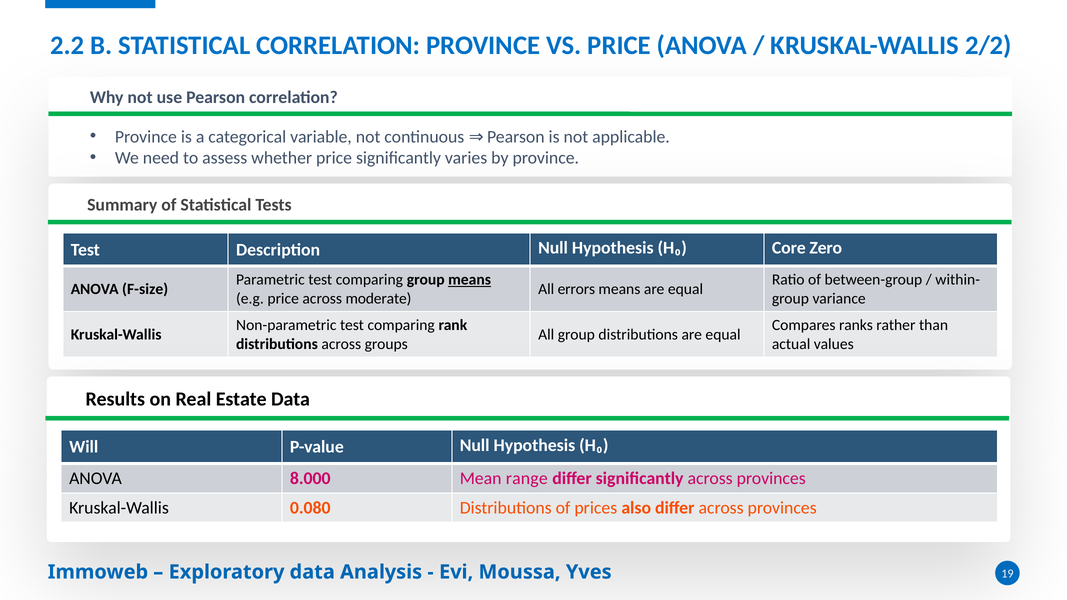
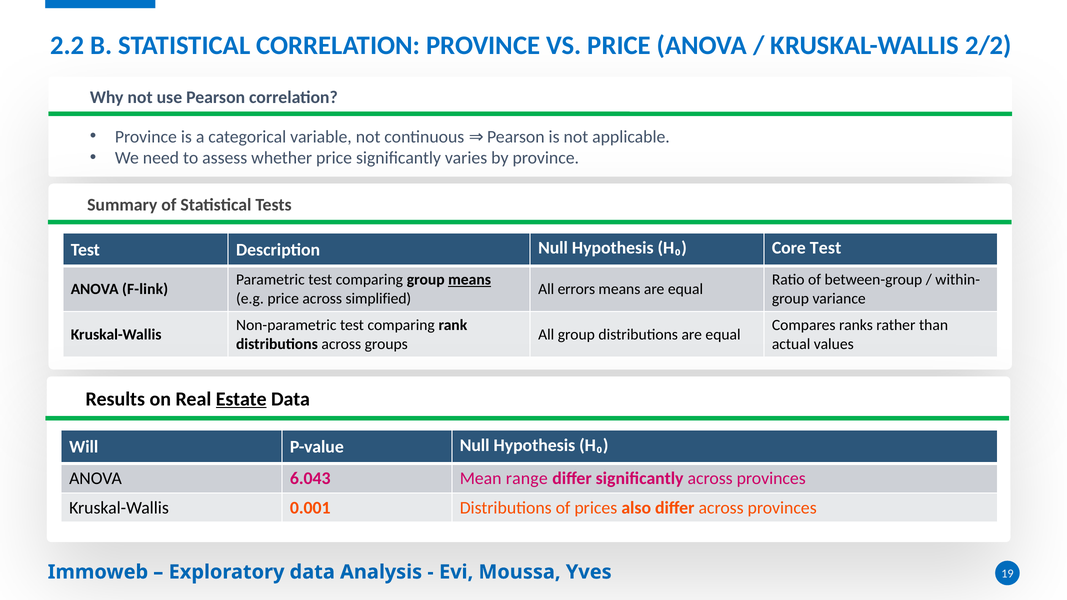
Core Zero: Zero -> Test (826, 248)
F-size: F-size -> F-link (145, 289)
moderate: moderate -> simplified (378, 299)
Estate underline: none -> present (241, 399)
8.000: 8.000 -> 6.043 (310, 479)
0.080: 0.080 -> 0.001 (310, 508)
